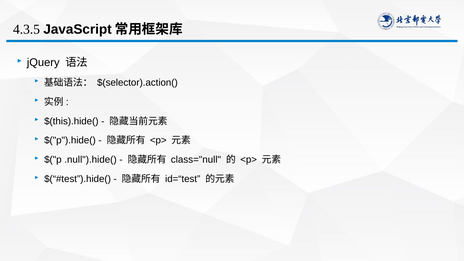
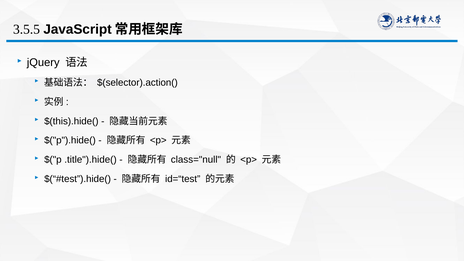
4.3.5: 4.3.5 -> 3.5.5 (27, 29)
.null").hide(: .null").hide( -> .title").hide( (91, 160)
